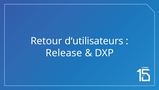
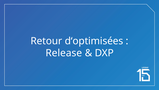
d‘utilisateurs: d‘utilisateurs -> d‘optimisées (94, 41)
